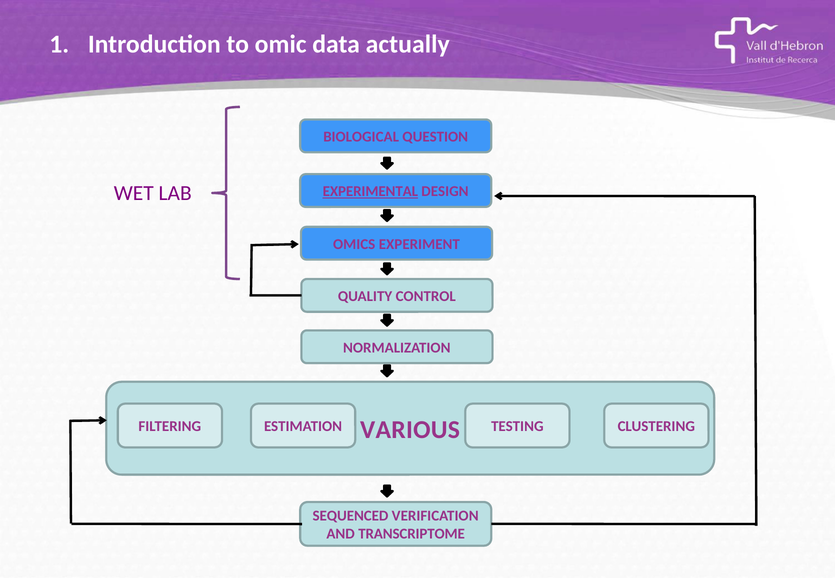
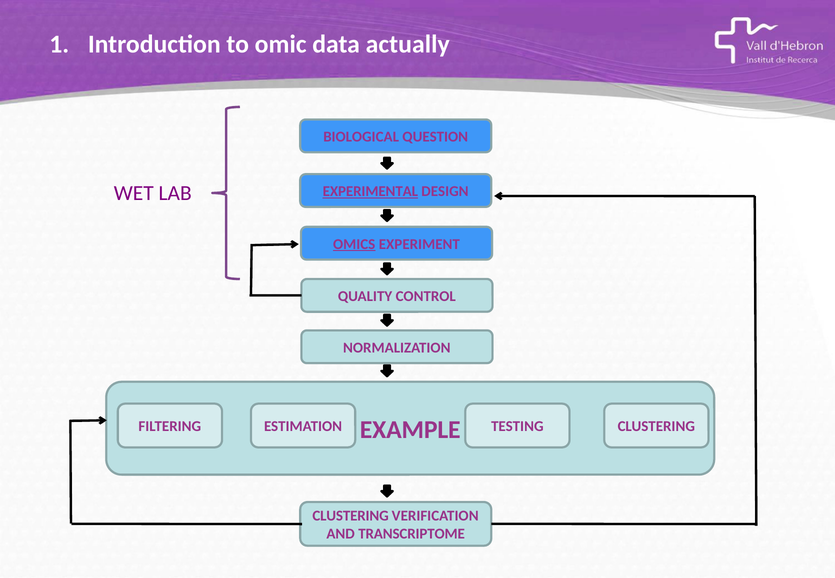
OMICS underline: none -> present (354, 244)
VARIOUS: VARIOUS -> EXAMPLE (410, 430)
SEQUENCED: SEQUENCED -> CLUSTERING (351, 516)
